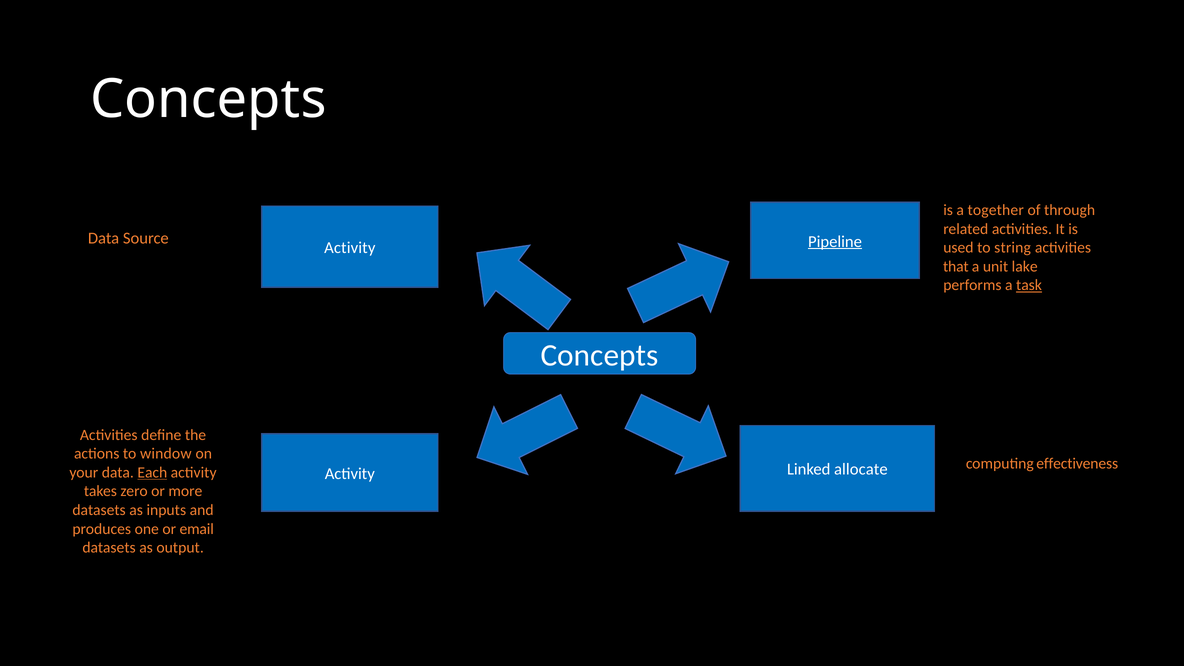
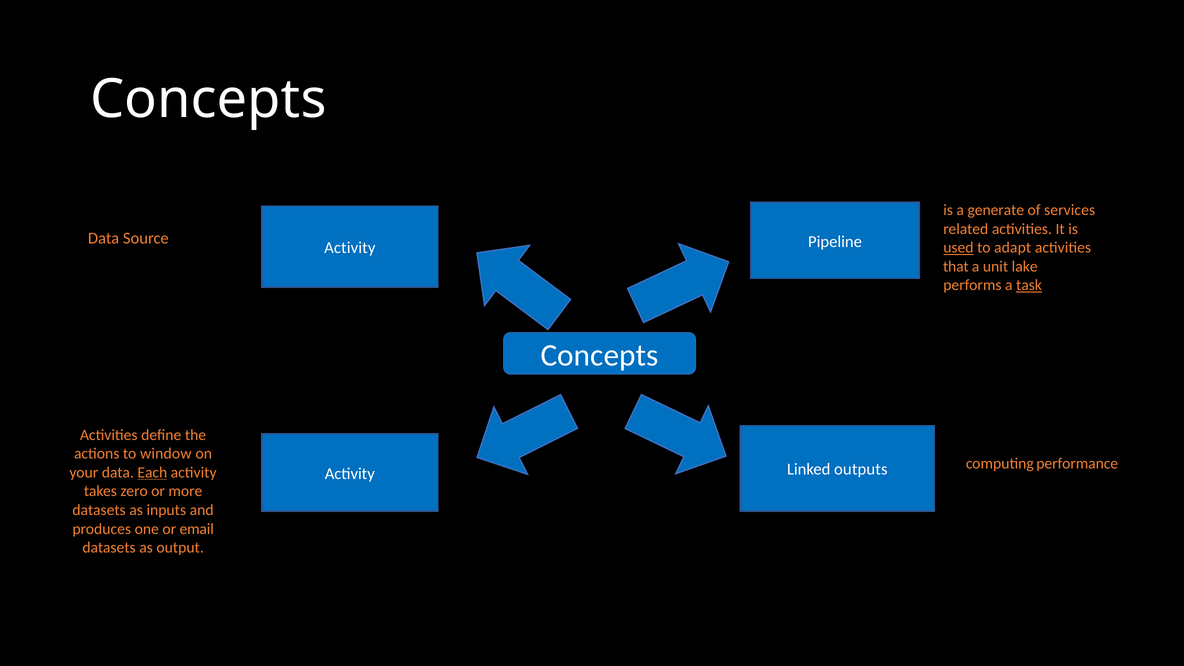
together: together -> generate (996, 210)
through: through -> services (1070, 210)
Pipeline underline: present -> none (835, 242)
used underline: none -> present (958, 248)
string: string -> adapt (1013, 248)
allocate: allocate -> outputs (861, 469)
effectiveness: effectiveness -> performance (1077, 463)
